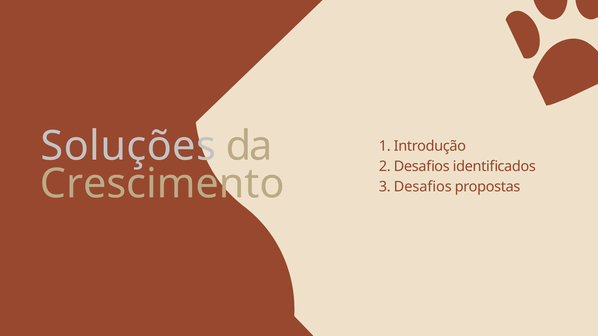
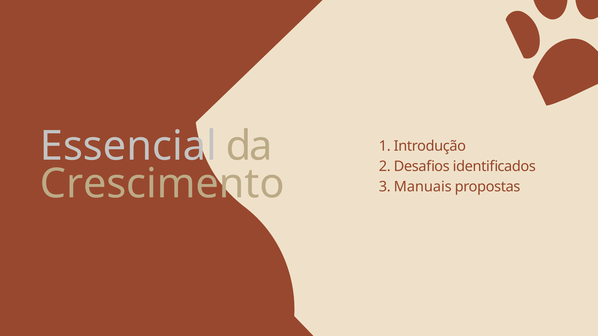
Soluções: Soluções -> Essencial (128, 146)
3 Desafios: Desafios -> Manuais (423, 187)
